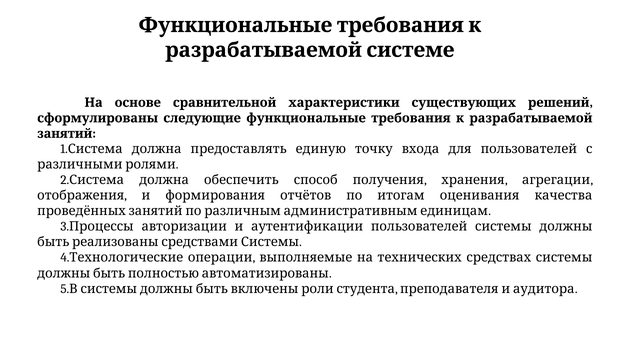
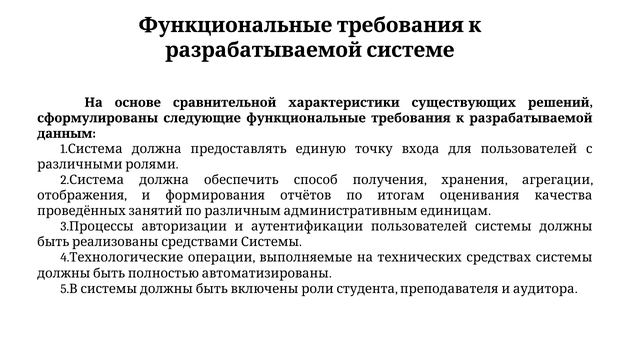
занятий: занятий -> данным (65, 133)
